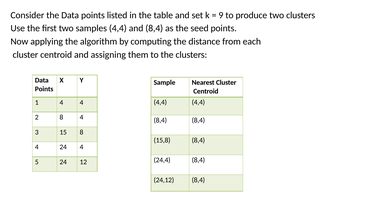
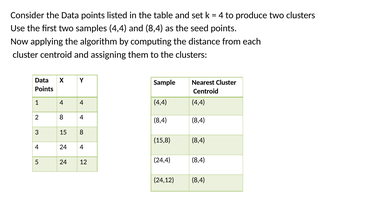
9: 9 -> 4 (221, 15)
